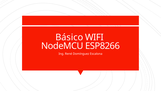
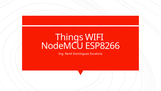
Básico: Básico -> Things (69, 37)
